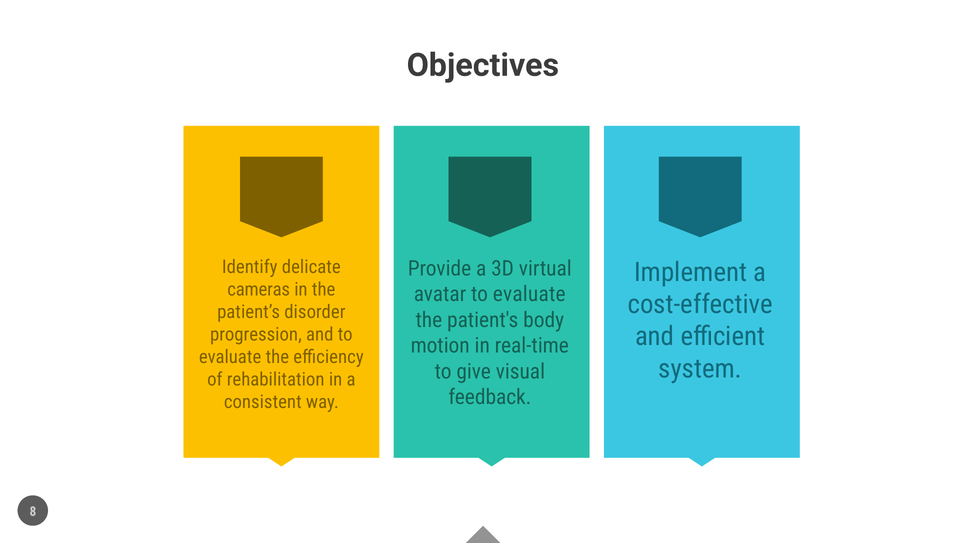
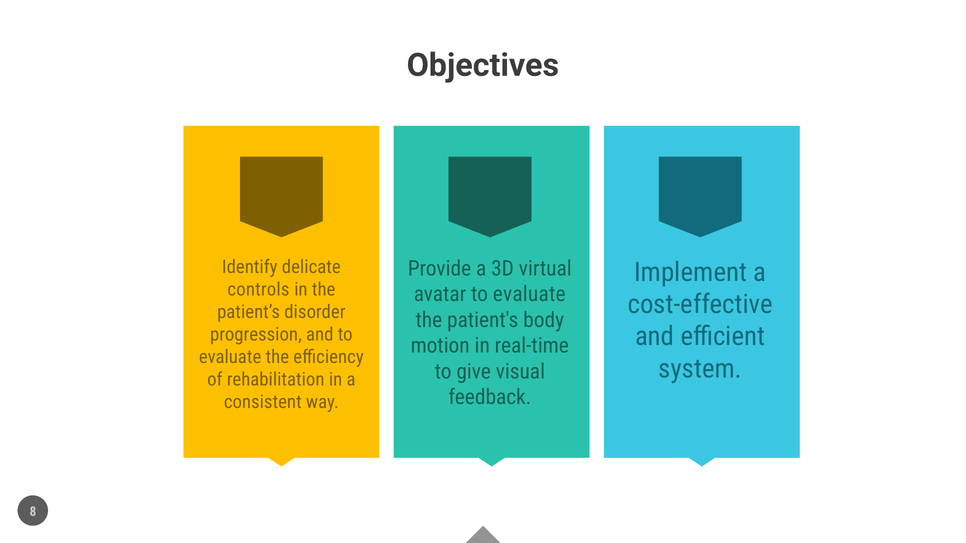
cameras: cameras -> controls (258, 290)
